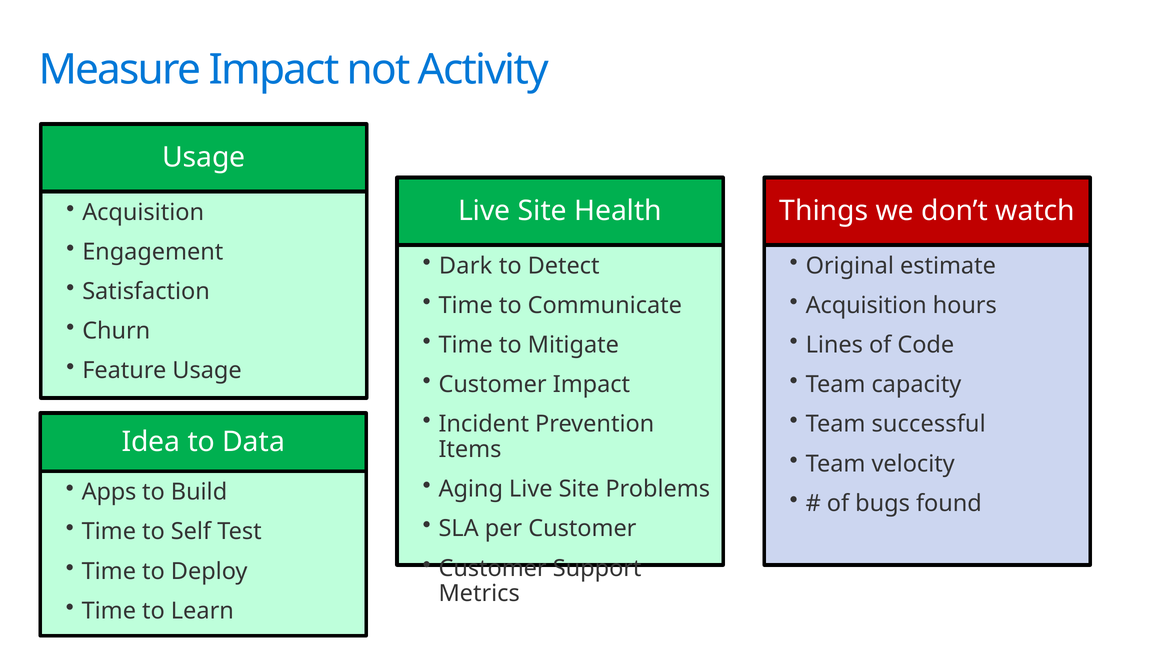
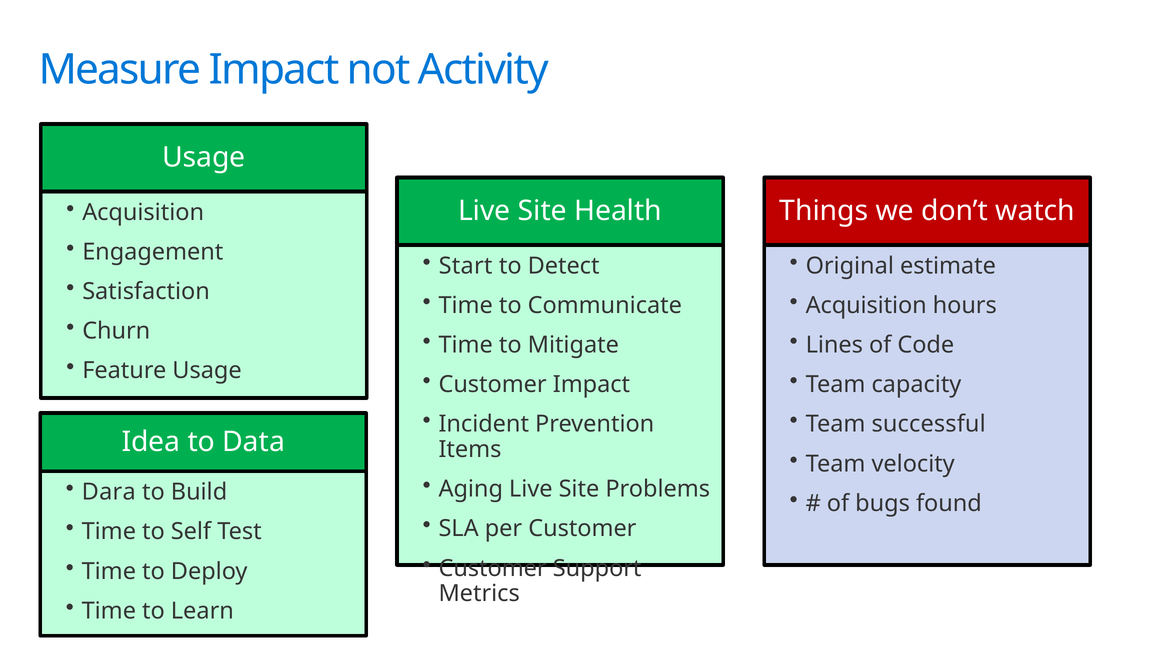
Dark: Dark -> Start (466, 266)
Apps: Apps -> Dara (109, 492)
